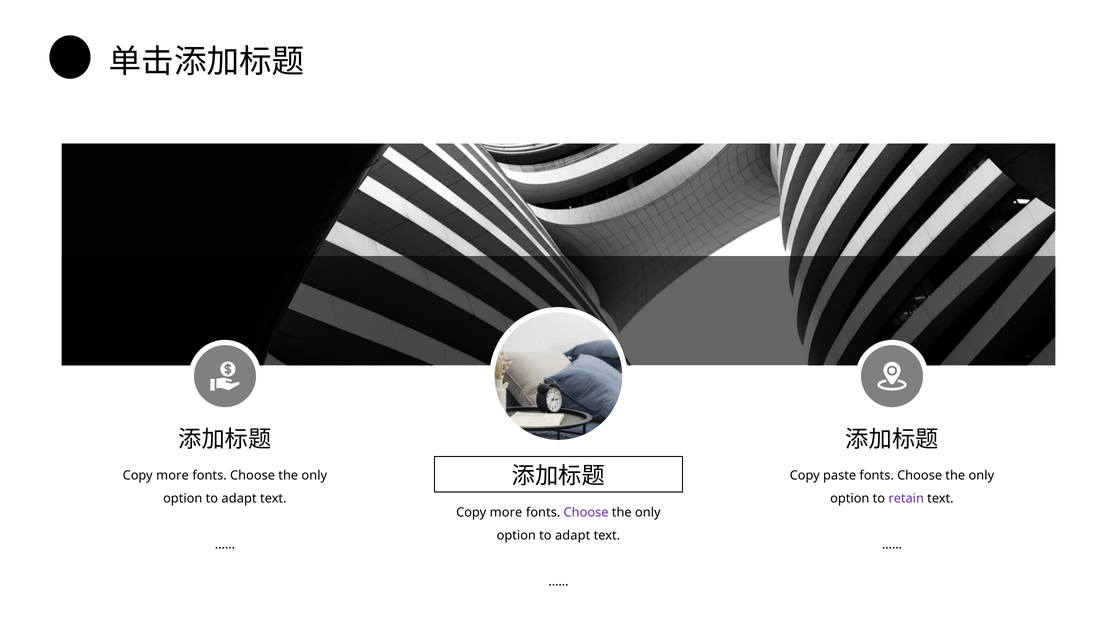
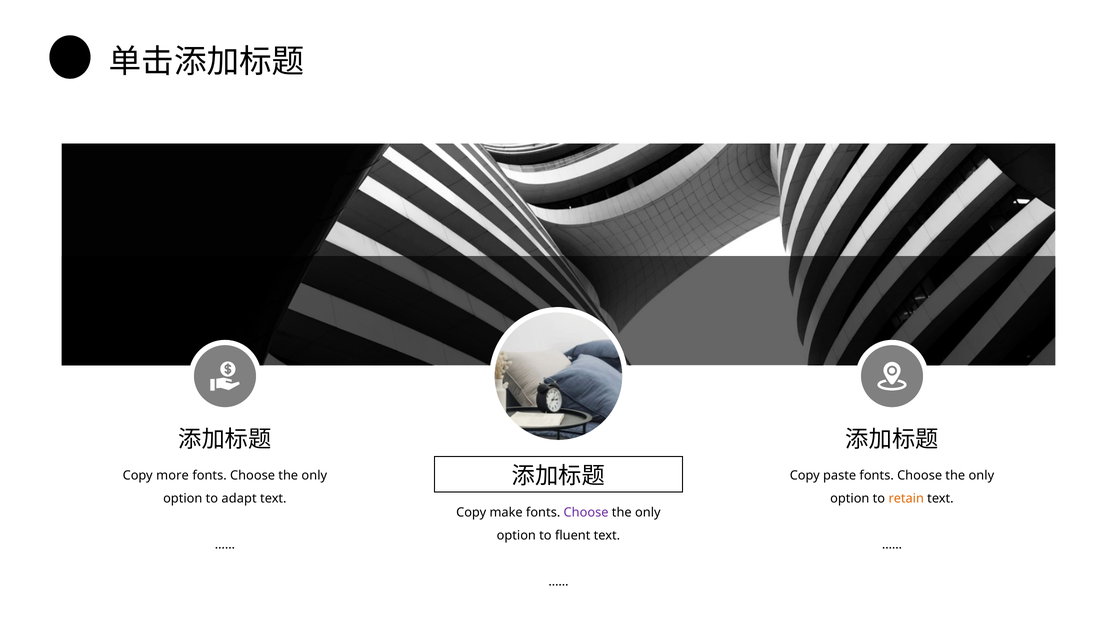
retain colour: purple -> orange (906, 499)
more: more -> make (506, 513)
adapt: adapt -> fluent (573, 536)
